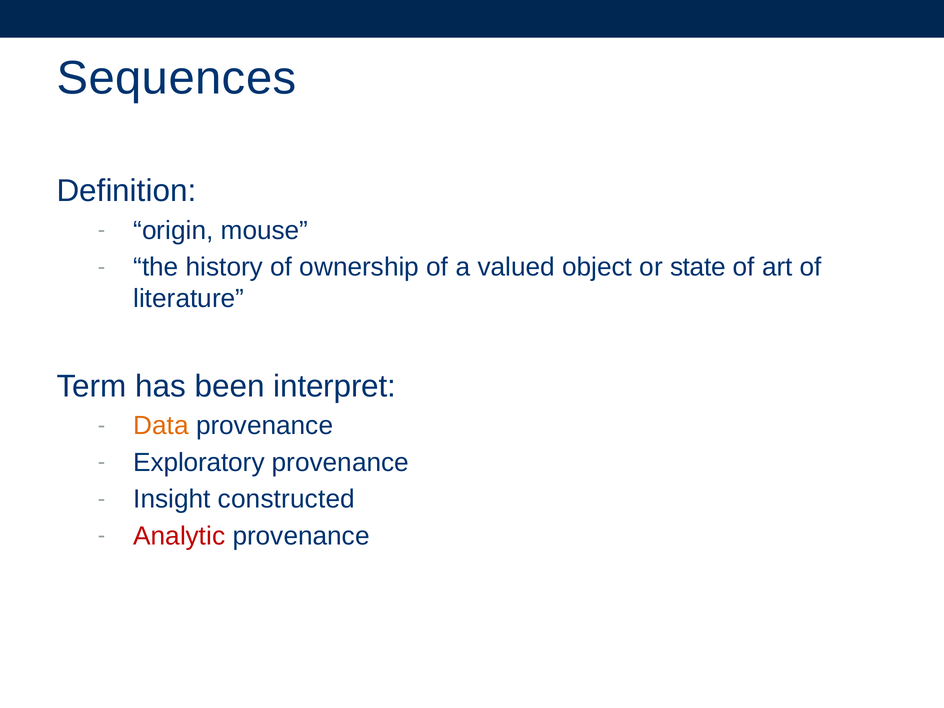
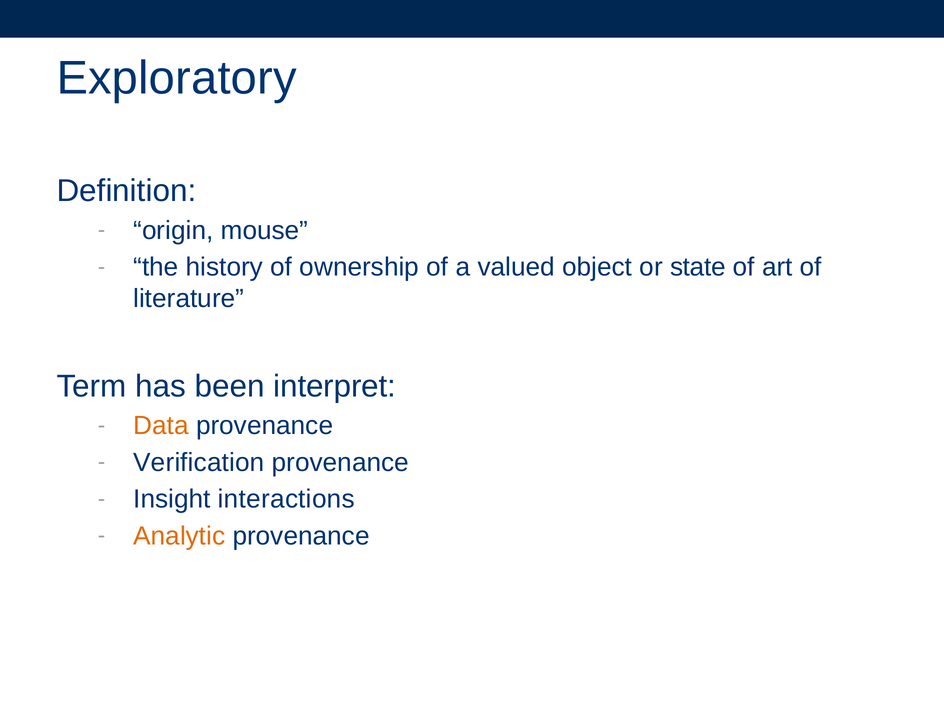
Sequences: Sequences -> Exploratory (177, 78)
Exploratory: Exploratory -> Verification (199, 463)
constructed: constructed -> interactions (286, 499)
Analytic colour: red -> orange (179, 536)
